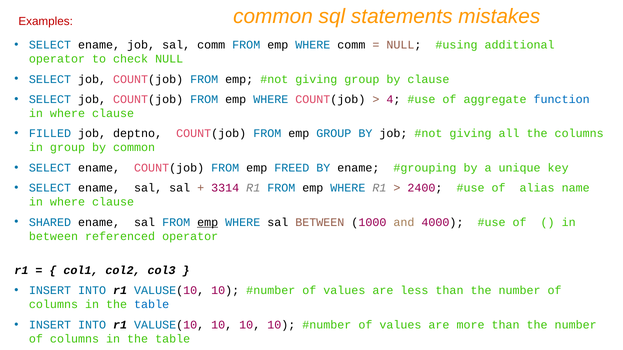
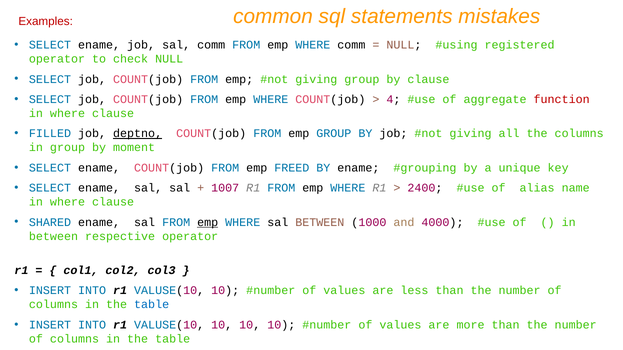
additional: additional -> registered (520, 45)
function colour: blue -> red (562, 99)
deptno underline: none -> present (138, 134)
by common: common -> moment (134, 148)
3314: 3314 -> 1007 (225, 188)
referenced: referenced -> respective (120, 237)
